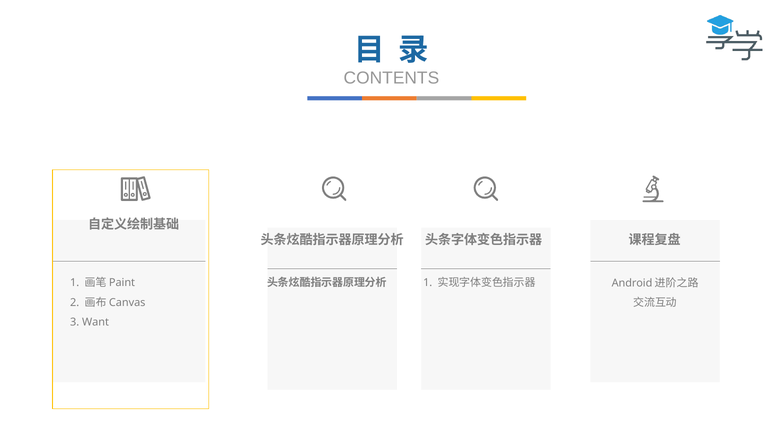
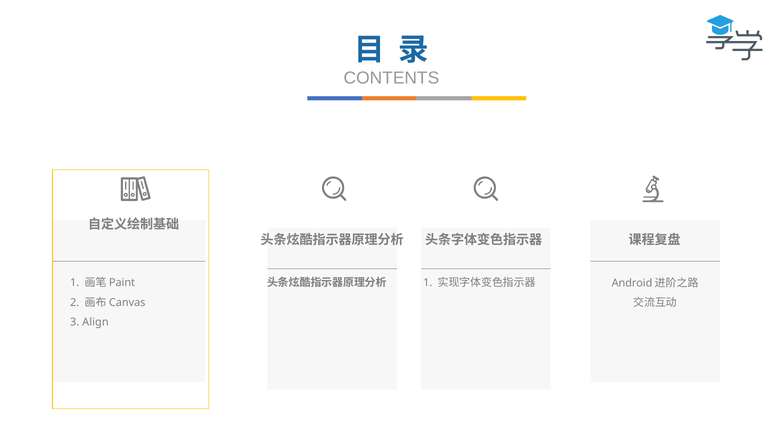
Want: Want -> Align (95, 322)
